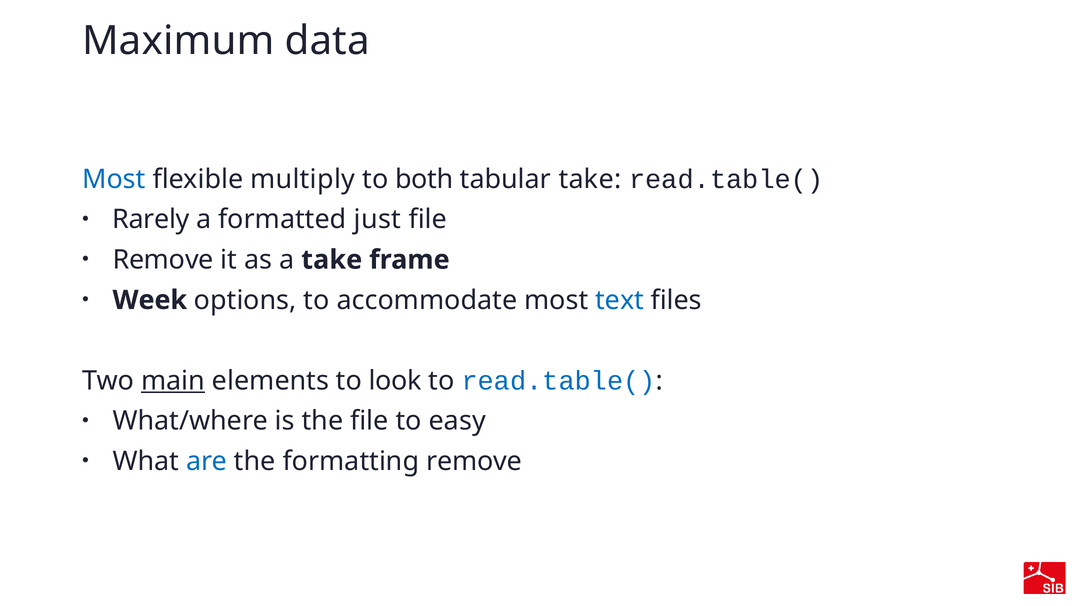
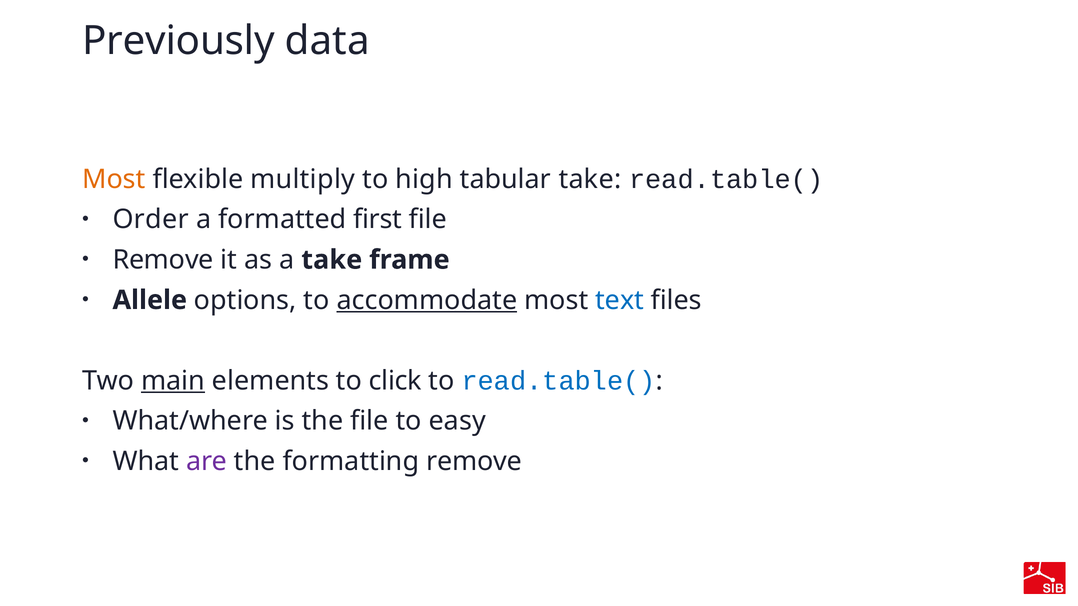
Maximum: Maximum -> Previously (178, 41)
Most colour: blue -> orange (114, 179)
both: both -> high (424, 179)
Rarely: Rarely -> Order (151, 220)
just: just -> first (378, 220)
Week: Week -> Allele (150, 300)
accommodate underline: none -> present (427, 300)
look: look -> click (395, 381)
are colour: blue -> purple (207, 462)
